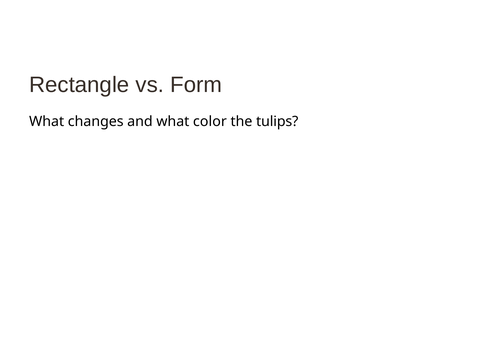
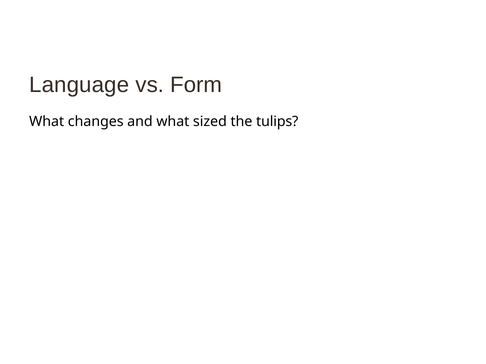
Rectangle: Rectangle -> Language (79, 85)
color: color -> sized (210, 122)
